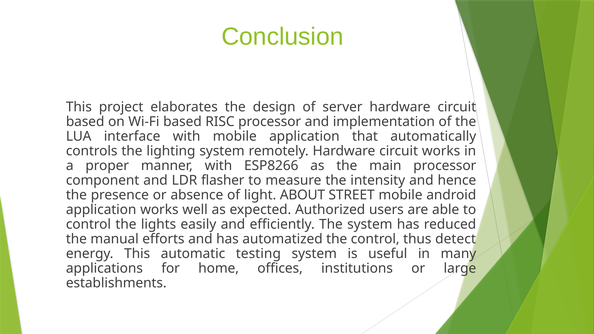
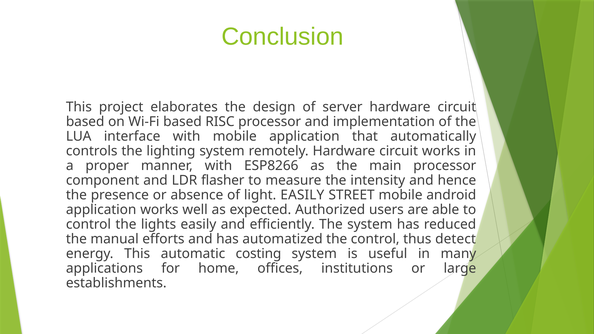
light ABOUT: ABOUT -> EASILY (302, 195)
testing: testing -> costing (258, 254)
